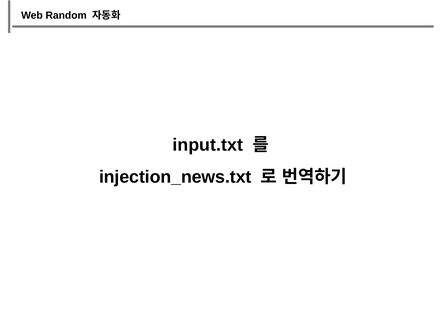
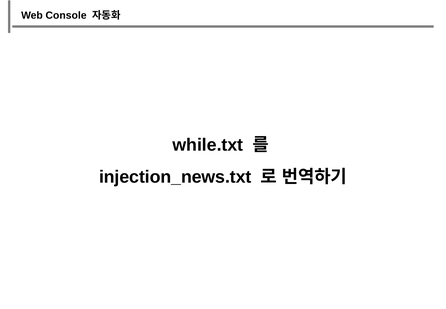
Random: Random -> Console (66, 15)
input.txt: input.txt -> while.txt (208, 145)
